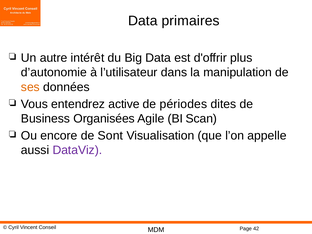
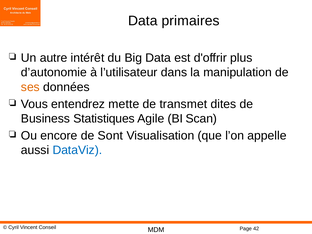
active: active -> mette (124, 104)
périodes: périodes -> transmet (183, 104)
Organisées: Organisées -> Statistiques (104, 119)
DataViz colour: purple -> blue (77, 150)
